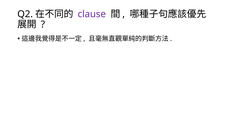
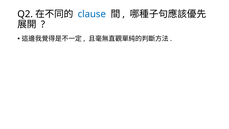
clause colour: purple -> blue (92, 14)
